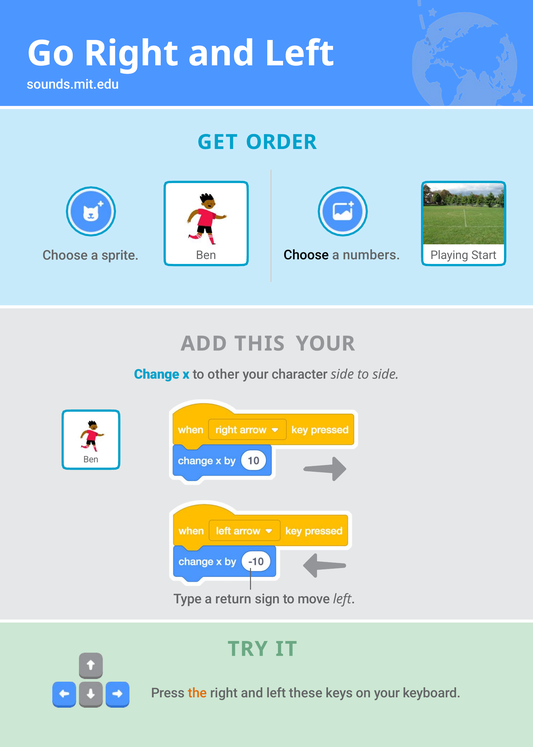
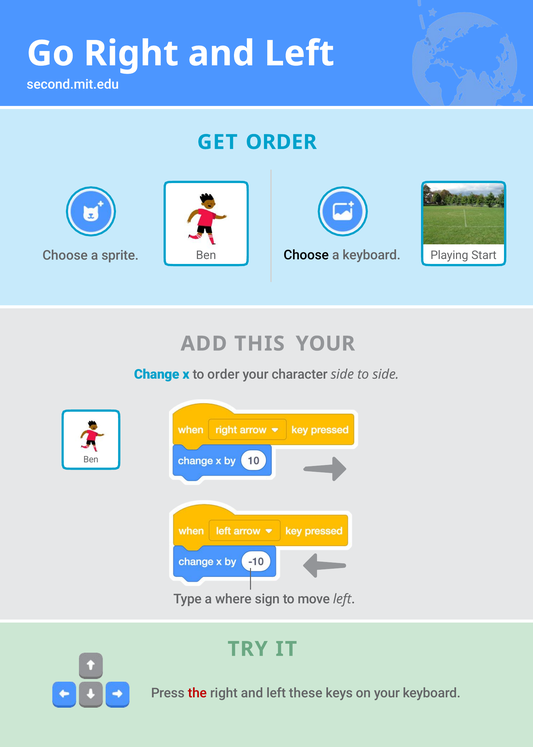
sounds.mit.edu: sounds.mit.edu -> second.mit.edu (73, 84)
a numbers: numbers -> keyboard (372, 255)
to other: other -> order (223, 374)
return: return -> where (233, 598)
the colour: orange -> red (197, 692)
